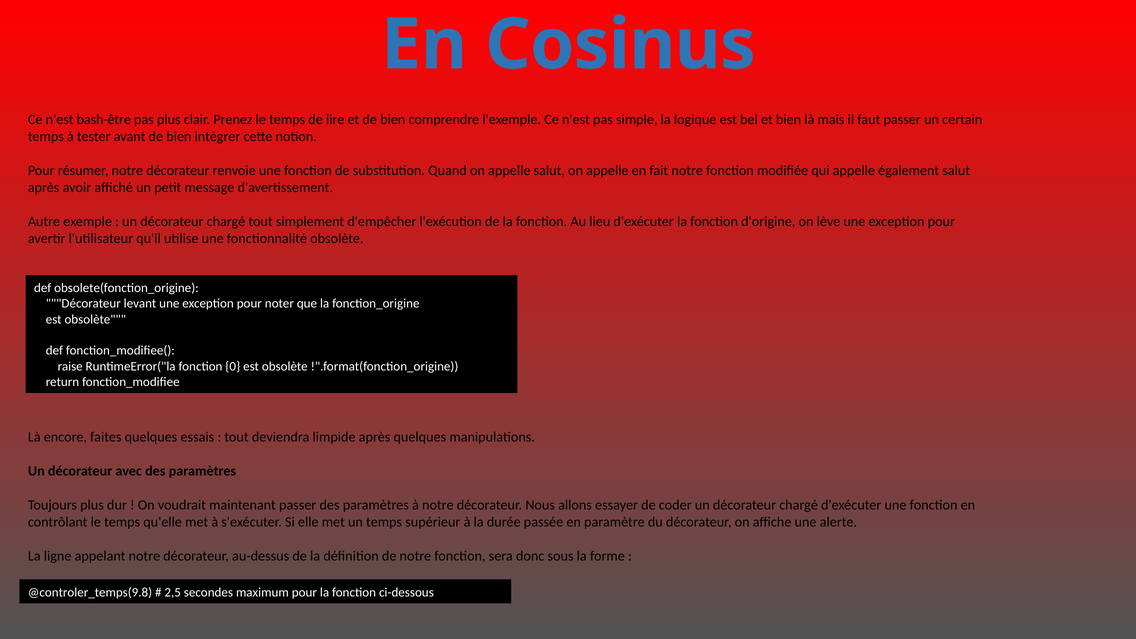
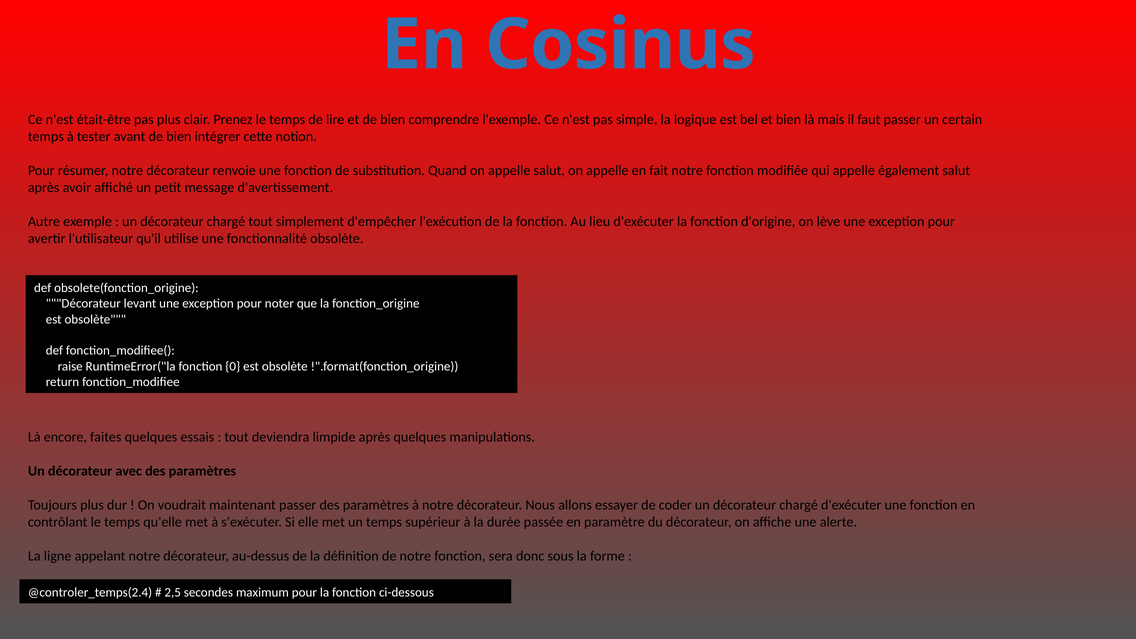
bash-être: bash-être -> était-être (104, 120)
@controler_temps(9.8: @controler_temps(9.8 -> @controler_temps(2.4 (90, 592)
